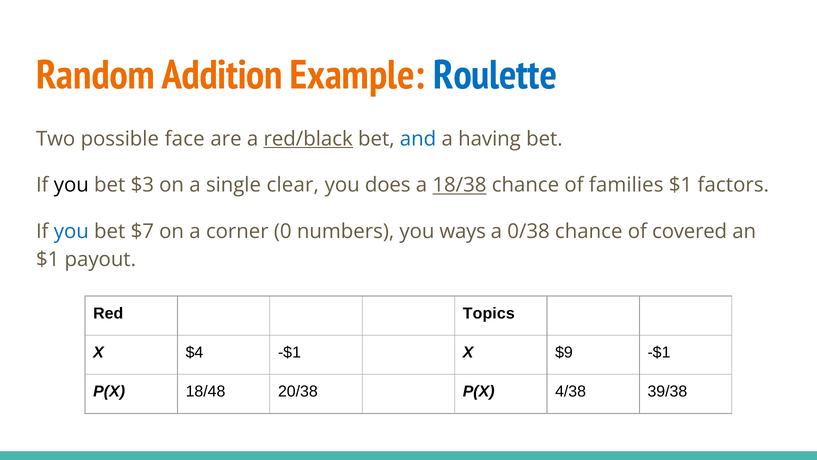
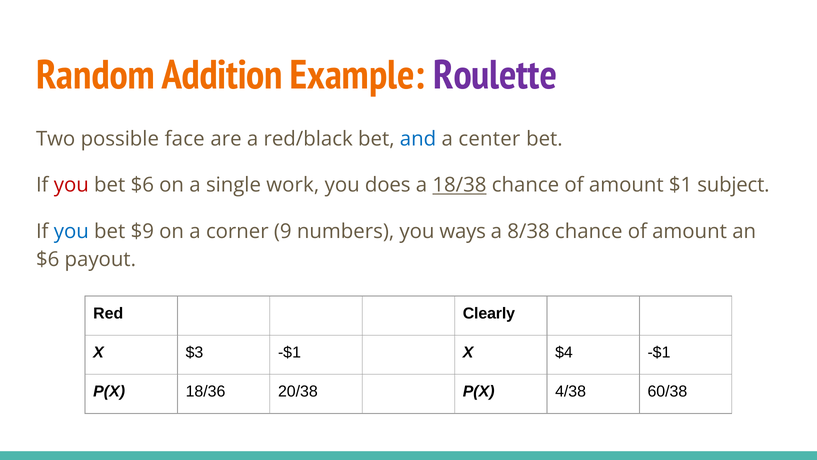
Roulette colour: blue -> purple (495, 75)
red/black underline: present -> none (308, 139)
having: having -> center (489, 139)
you colour: black -> red (71, 185)
bet $3: $3 -> $6 (142, 185)
clear: clear -> work (293, 185)
families: families -> amount (626, 185)
factors: factors -> subject (733, 185)
$7: $7 -> $9 (142, 231)
0: 0 -> 9 (283, 231)
0/38: 0/38 -> 8/38 (529, 231)
covered: covered -> amount (690, 231)
$1: $1 -> $6 (48, 259)
Topics: Topics -> Clearly (489, 313)
$4: $4 -> $3 (194, 352)
$9: $9 -> $4 (564, 352)
18/48: 18/48 -> 18/36 (205, 391)
39/38: 39/38 -> 60/38 (667, 391)
